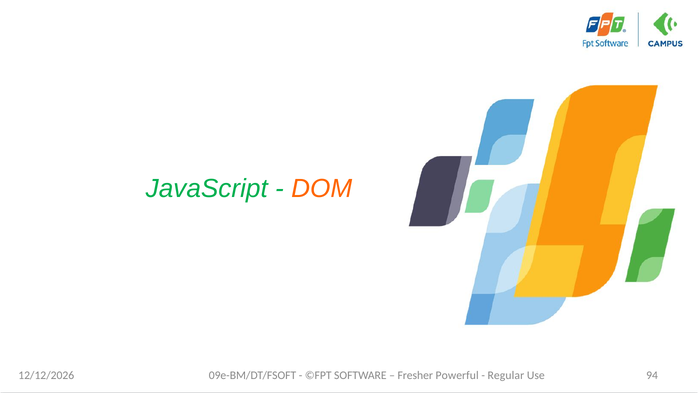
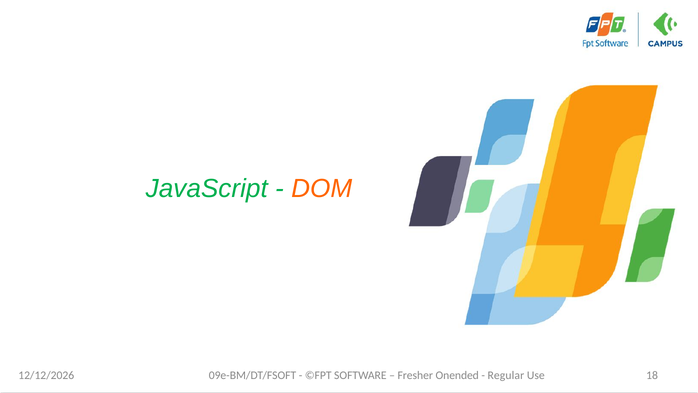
Powerful: Powerful -> Onended (457, 375)
94: 94 -> 18 (652, 375)
